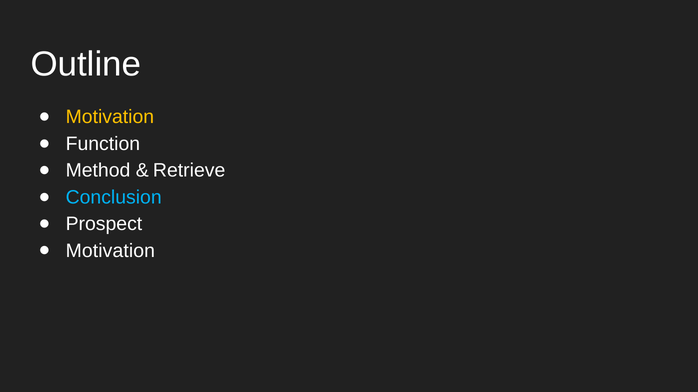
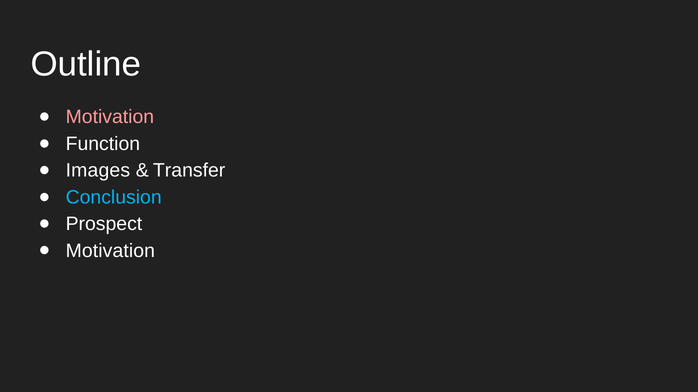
Motivation colour: yellow -> pink (110, 117)
Method: Method -> Images (98, 171)
Retrieve: Retrieve -> Transfer (189, 171)
